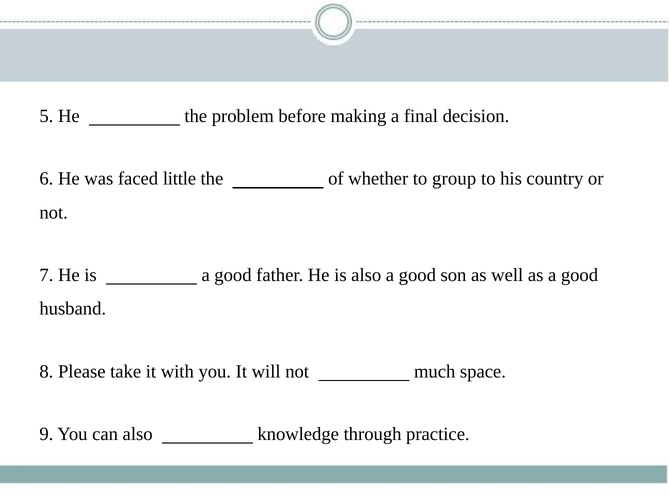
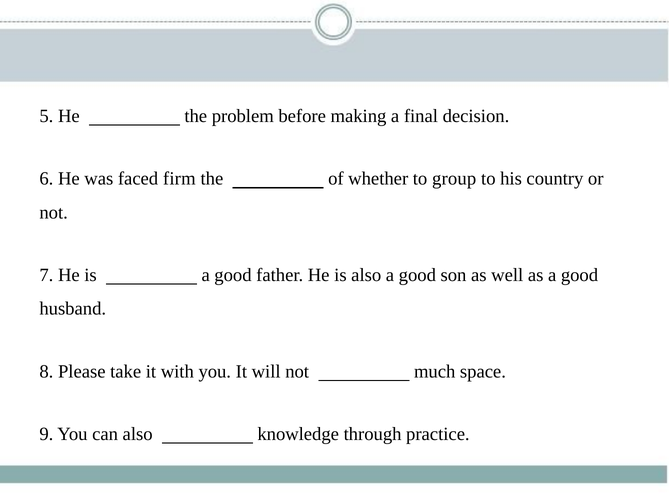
little: little -> firm (179, 178)
